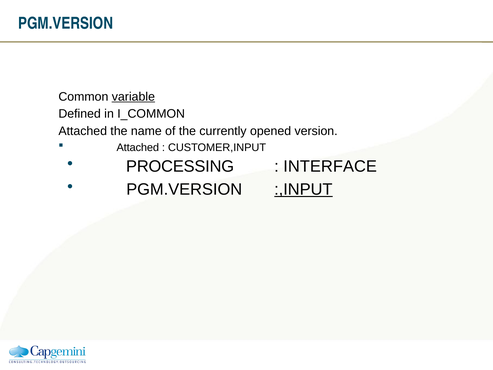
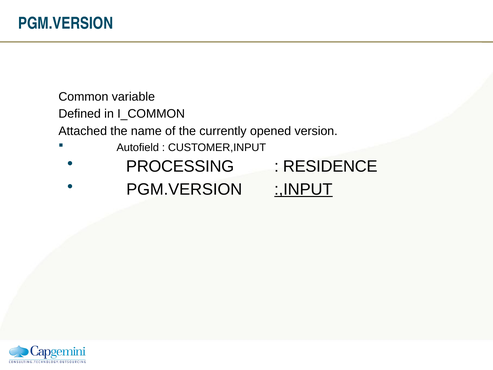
variable underline: present -> none (133, 97)
Attached: Attached -> Autofield (138, 147)
INTERFACE: INTERFACE -> RESIDENCE (330, 166)
